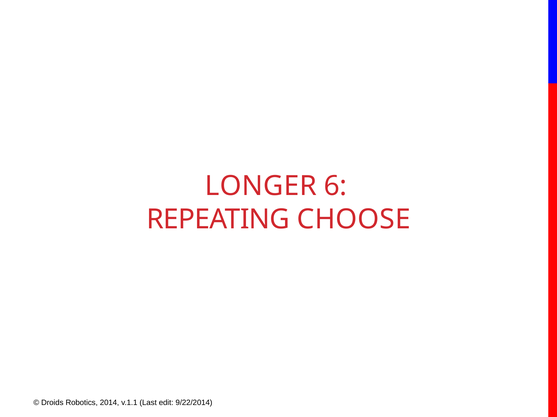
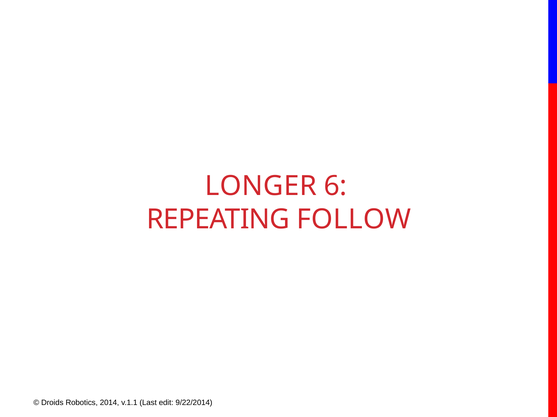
CHOOSE: CHOOSE -> FOLLOW (354, 220)
